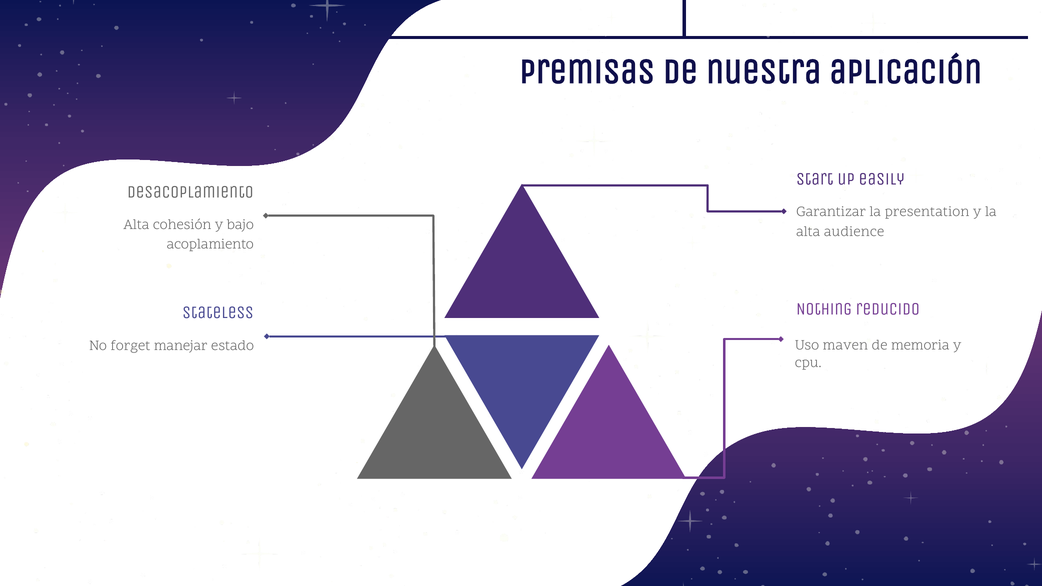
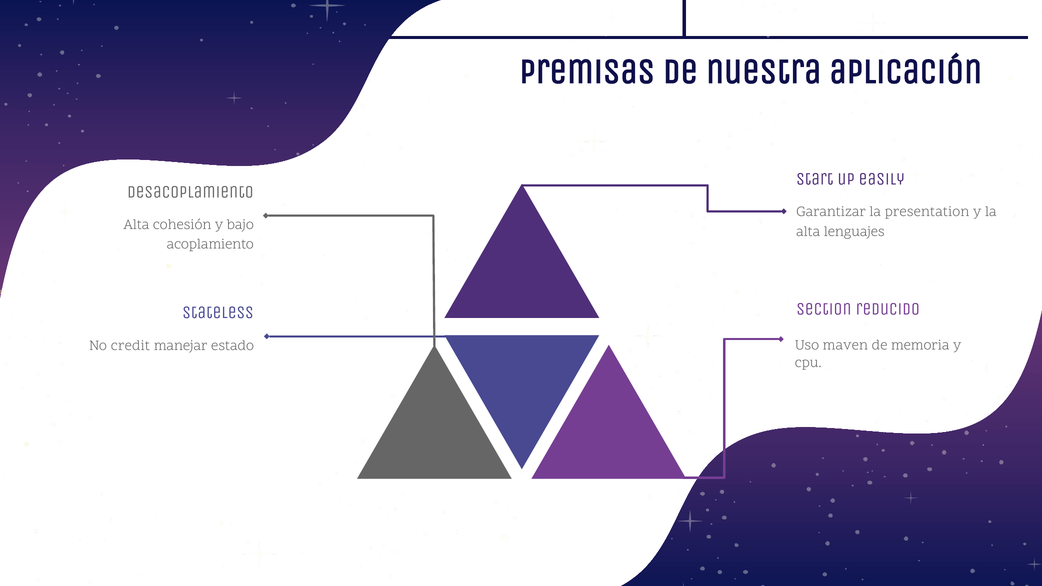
audience: audience -> lenguajes (854, 231)
Nothing: Nothing -> Section (824, 309)
forget: forget -> credit (130, 345)
